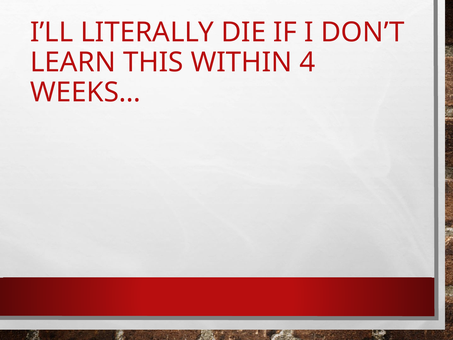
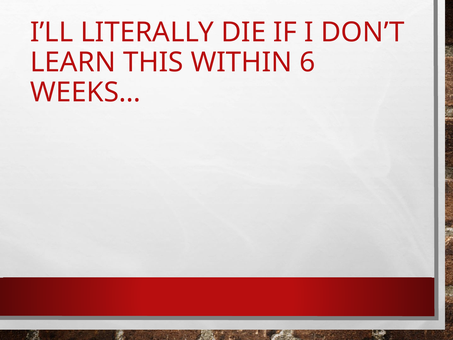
4: 4 -> 6 (307, 62)
